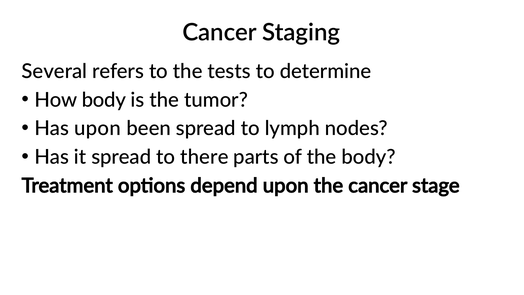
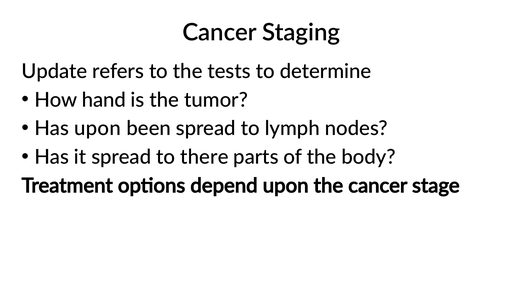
Several: Several -> Update (54, 71)
How body: body -> hand (104, 100)
